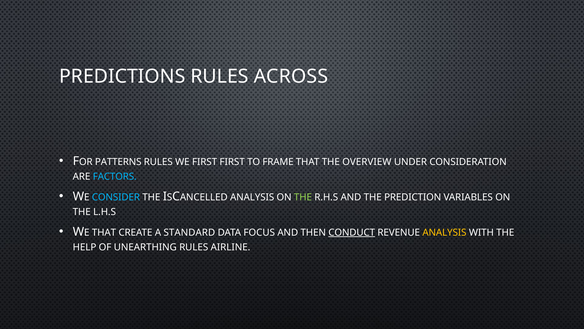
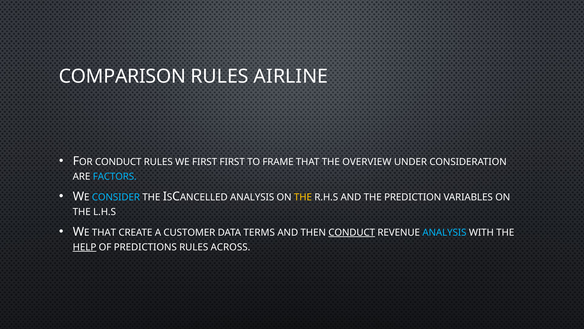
PREDICTIONS: PREDICTIONS -> COMPARISON (122, 76)
ACROSS: ACROSS -> AIRLINE (291, 76)
PATTERNS: PATTERNS -> CONDUCT (118, 162)
THE colour: light green -> yellow (303, 197)
STANDARD: STANDARD -> CUSTOMER (189, 232)
FOCUS: FOCUS -> TERMS (259, 232)
ANALYSIS colour: yellow -> light blue (444, 232)
HELP underline: none -> present (85, 247)
UNEARTHING: UNEARTHING -> PREDICTIONS (145, 247)
AIRLINE: AIRLINE -> ACROSS (230, 247)
